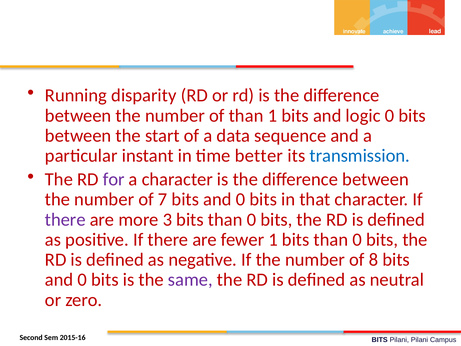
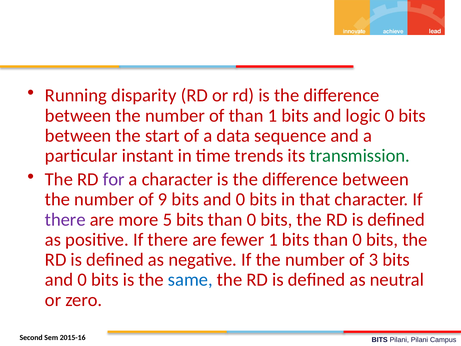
better: better -> trends (259, 156)
transmission colour: blue -> green (360, 156)
7: 7 -> 9 (163, 199)
3: 3 -> 5 (167, 219)
8: 8 -> 3 (373, 260)
same colour: purple -> blue (190, 280)
